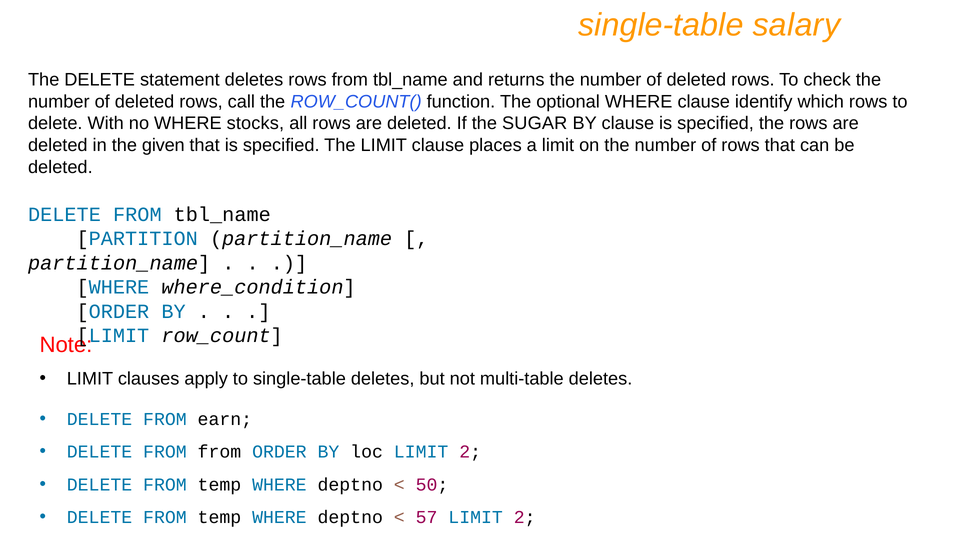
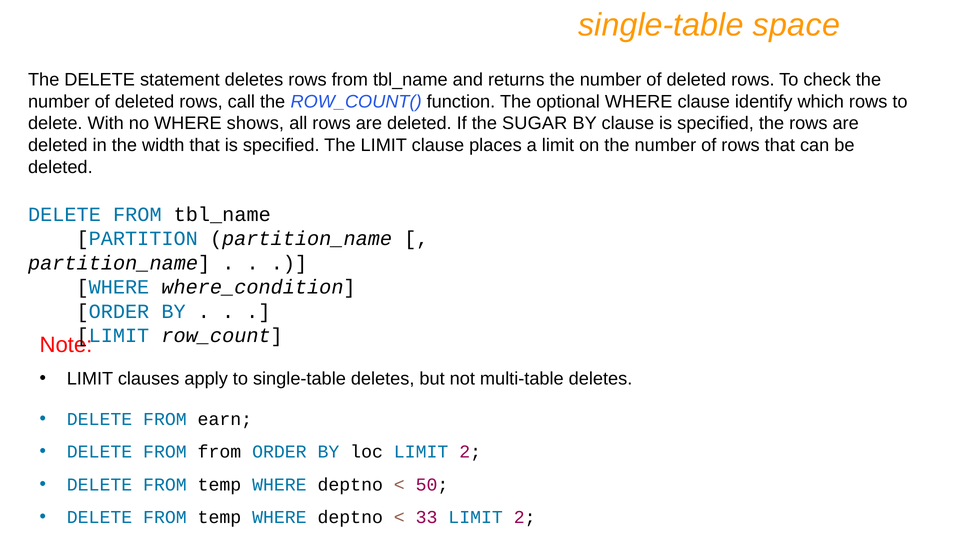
salary: salary -> space (796, 25)
stocks: stocks -> shows (255, 123)
given: given -> width (163, 145)
57: 57 -> 33 (427, 517)
